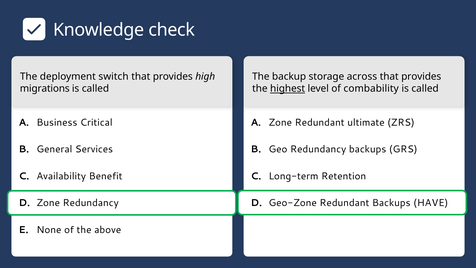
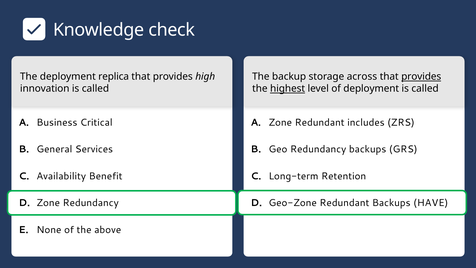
switch: switch -> replica (114, 77)
provides underline: none -> present (421, 77)
migrations: migrations -> innovation (45, 89)
of combability: combability -> deployment (371, 89)
ultimate: ultimate -> includes (366, 122)
